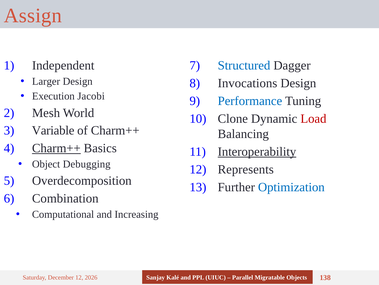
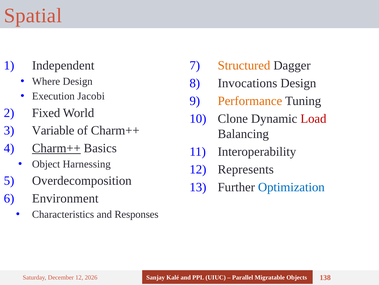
Assign: Assign -> Spatial (33, 16)
Structured colour: blue -> orange (244, 65)
Larger: Larger -> Where (46, 81)
Performance colour: blue -> orange (250, 101)
Mesh: Mesh -> Fixed (46, 113)
Interoperability underline: present -> none (257, 151)
Debugging: Debugging -> Harnessing (87, 164)
Combination: Combination -> Environment (65, 198)
Computational: Computational -> Characteristics (63, 214)
Increasing: Increasing -> Responses (137, 214)
